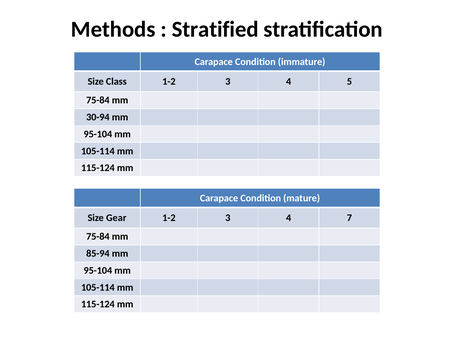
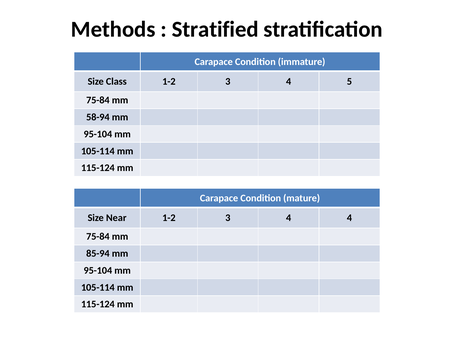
30-94: 30-94 -> 58-94 (98, 117)
Gear: Gear -> Near (116, 218)
4 7: 7 -> 4 (349, 218)
